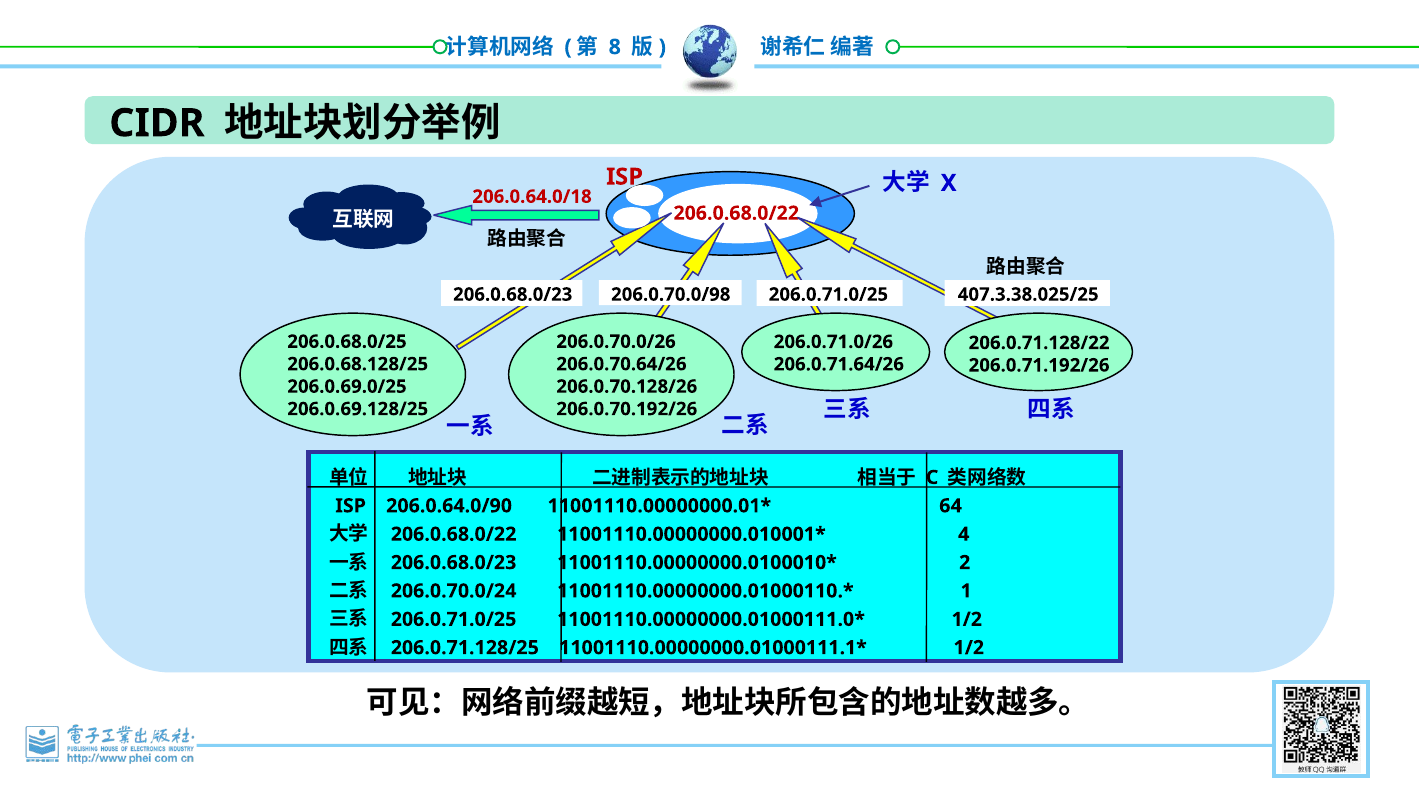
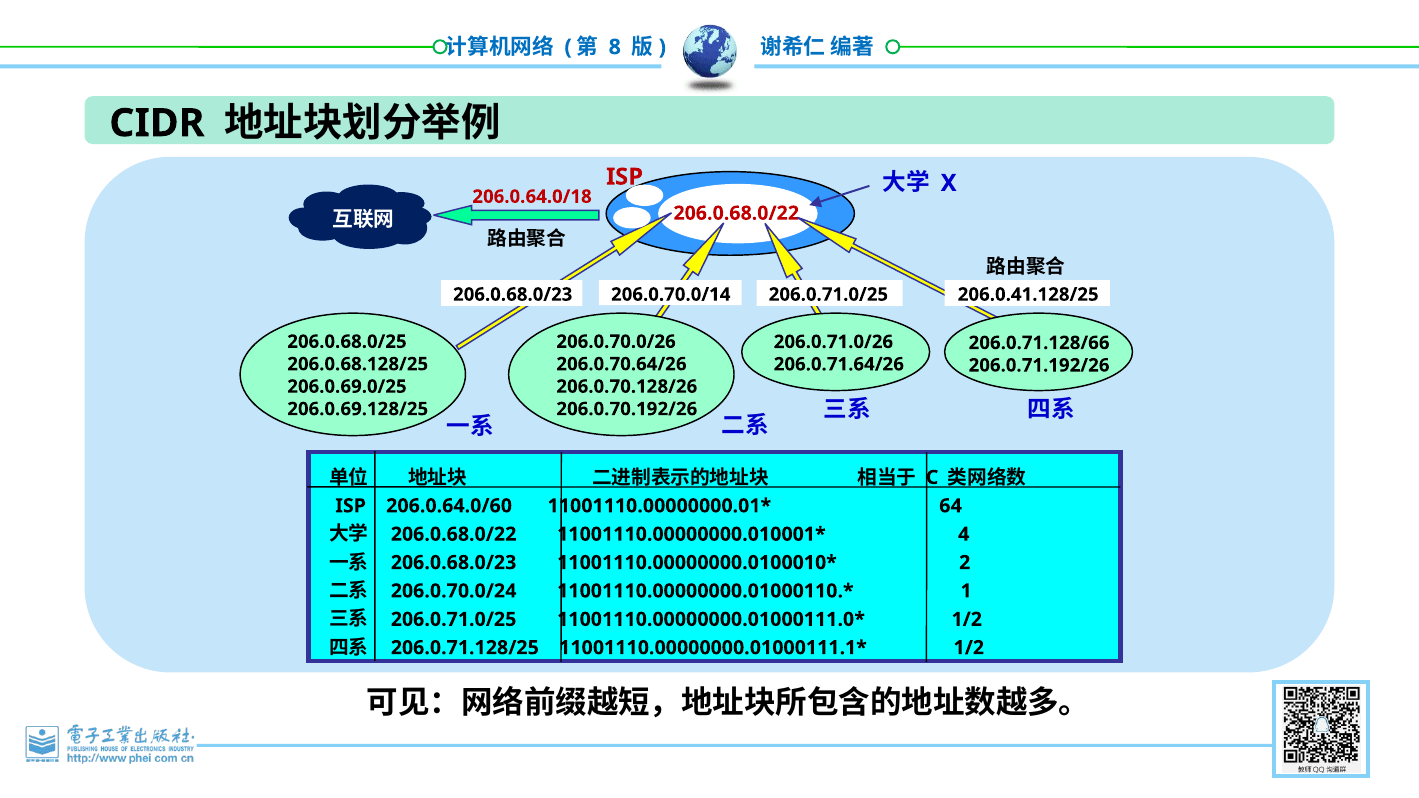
206.0.70.0/98: 206.0.70.0/98 -> 206.0.70.0/14 (671, 295)
407.3.38.025/25: 407.3.38.025/25 -> 206.0.41.128/25 (1028, 295)
206.0.71.128/22: 206.0.71.128/22 -> 206.0.71.128/66 (1039, 343)
206.0.64.0/90: 206.0.64.0/90 -> 206.0.64.0/60 (449, 506)
